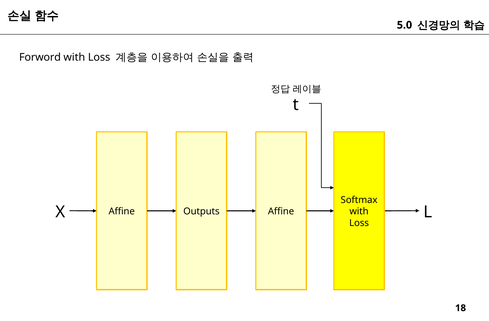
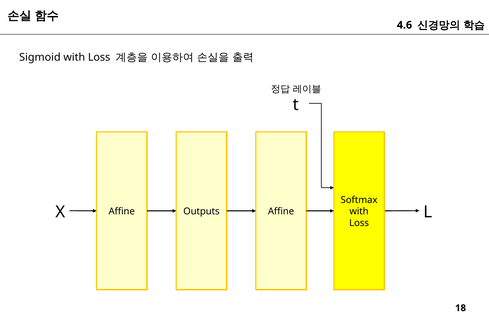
5.0: 5.0 -> 4.6 (404, 25)
Forword: Forword -> Sigmoid (40, 57)
